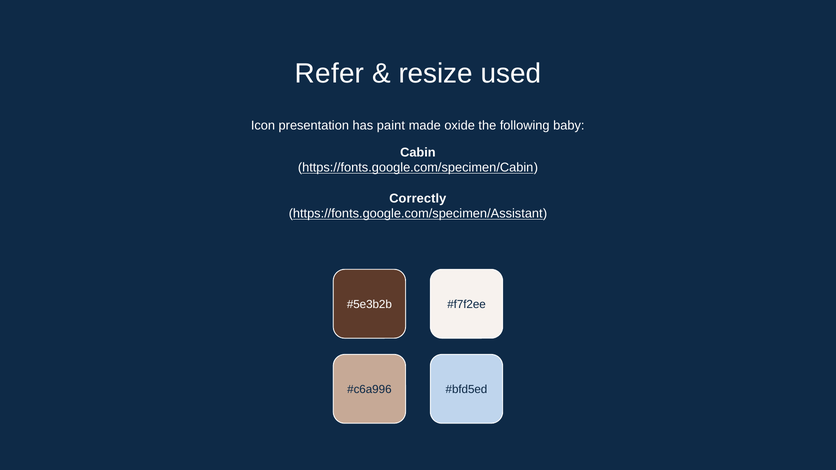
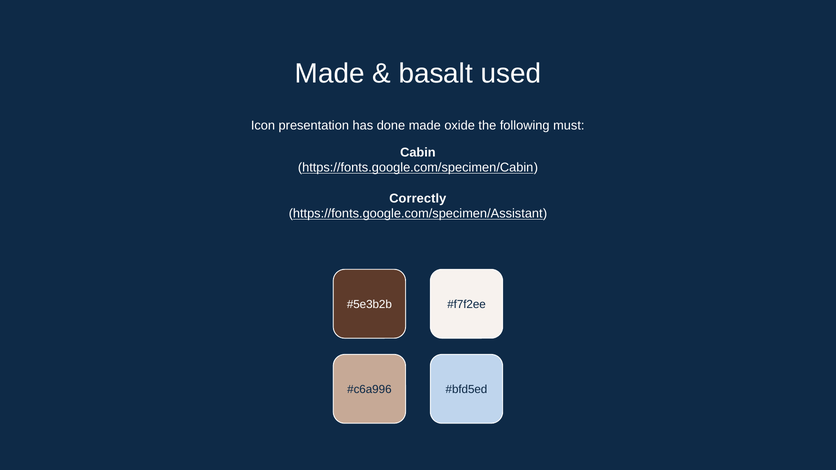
Refer: Refer -> Made (330, 74)
resize: resize -> basalt (436, 74)
paint: paint -> done (391, 126)
baby: baby -> must (569, 126)
